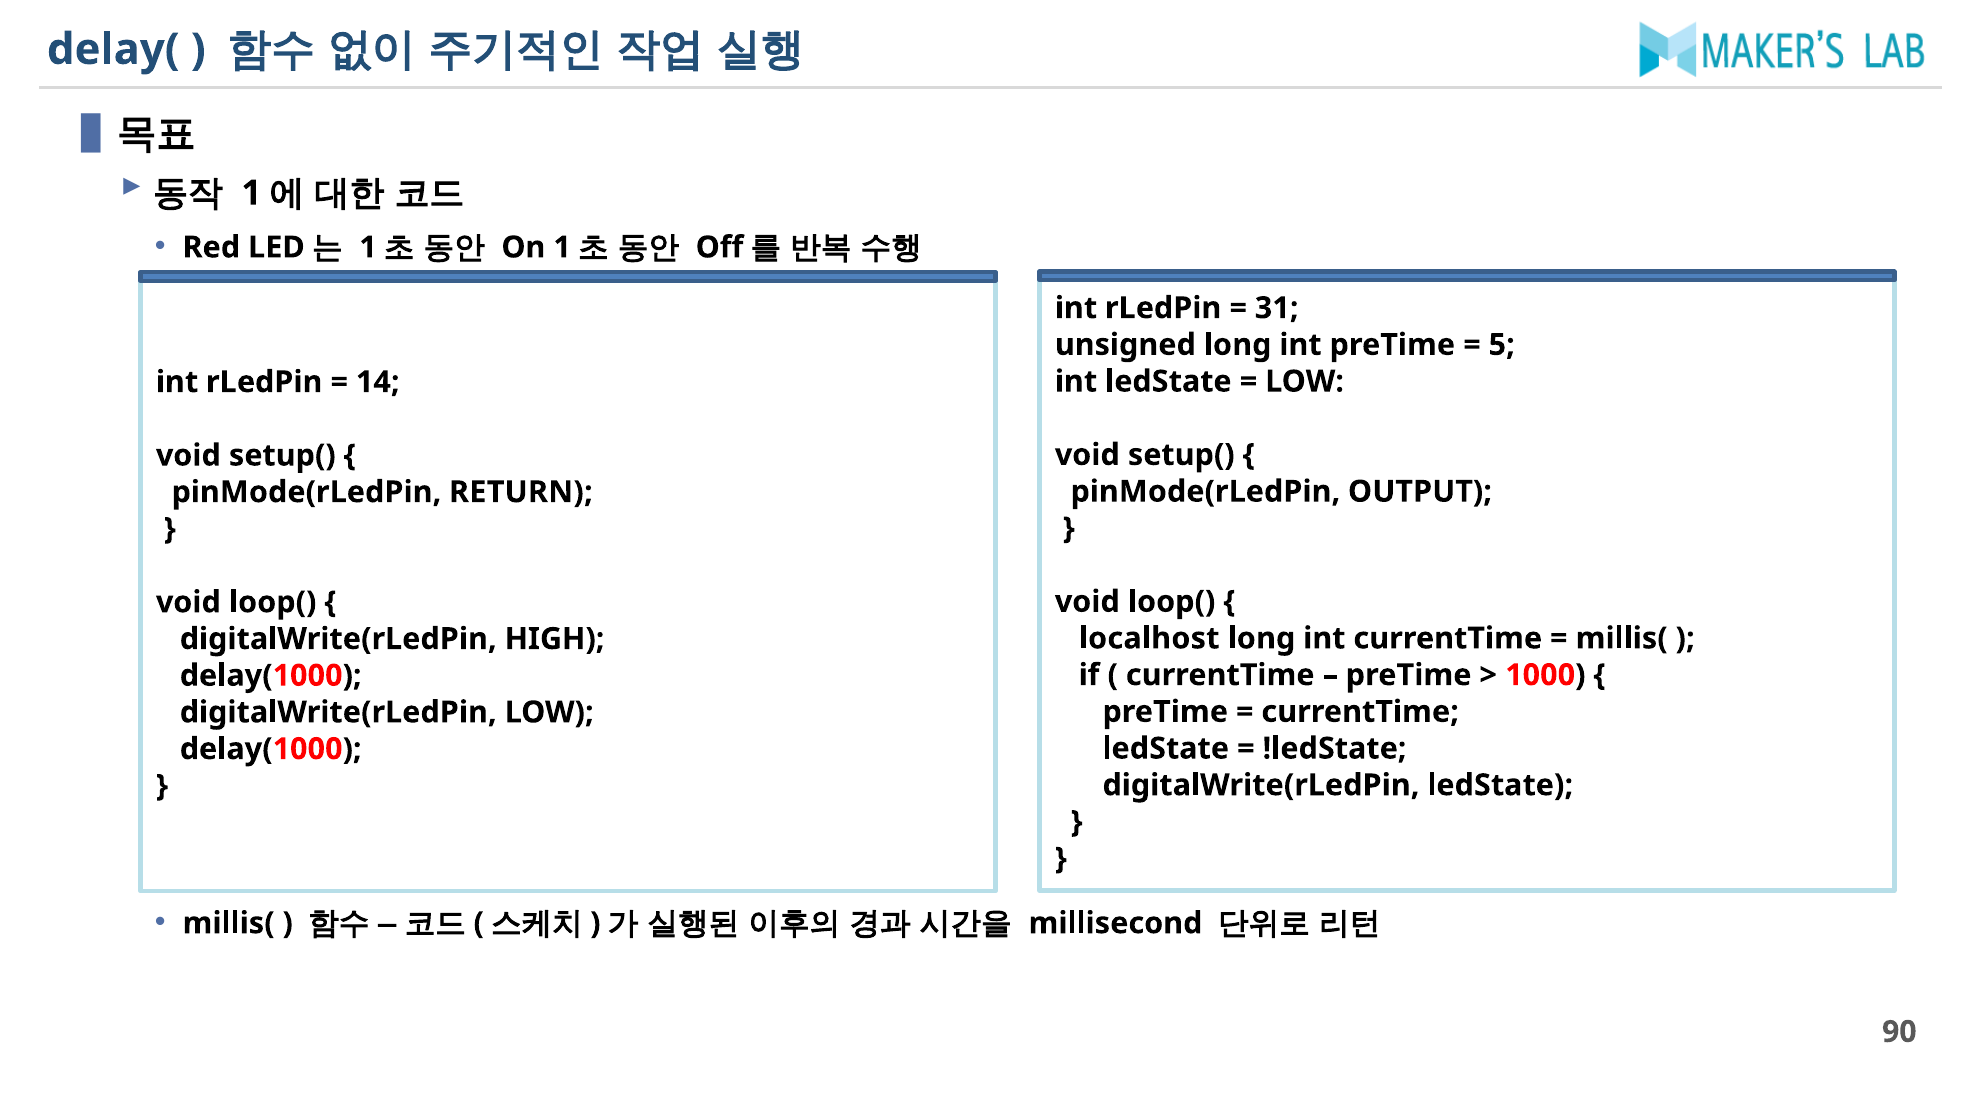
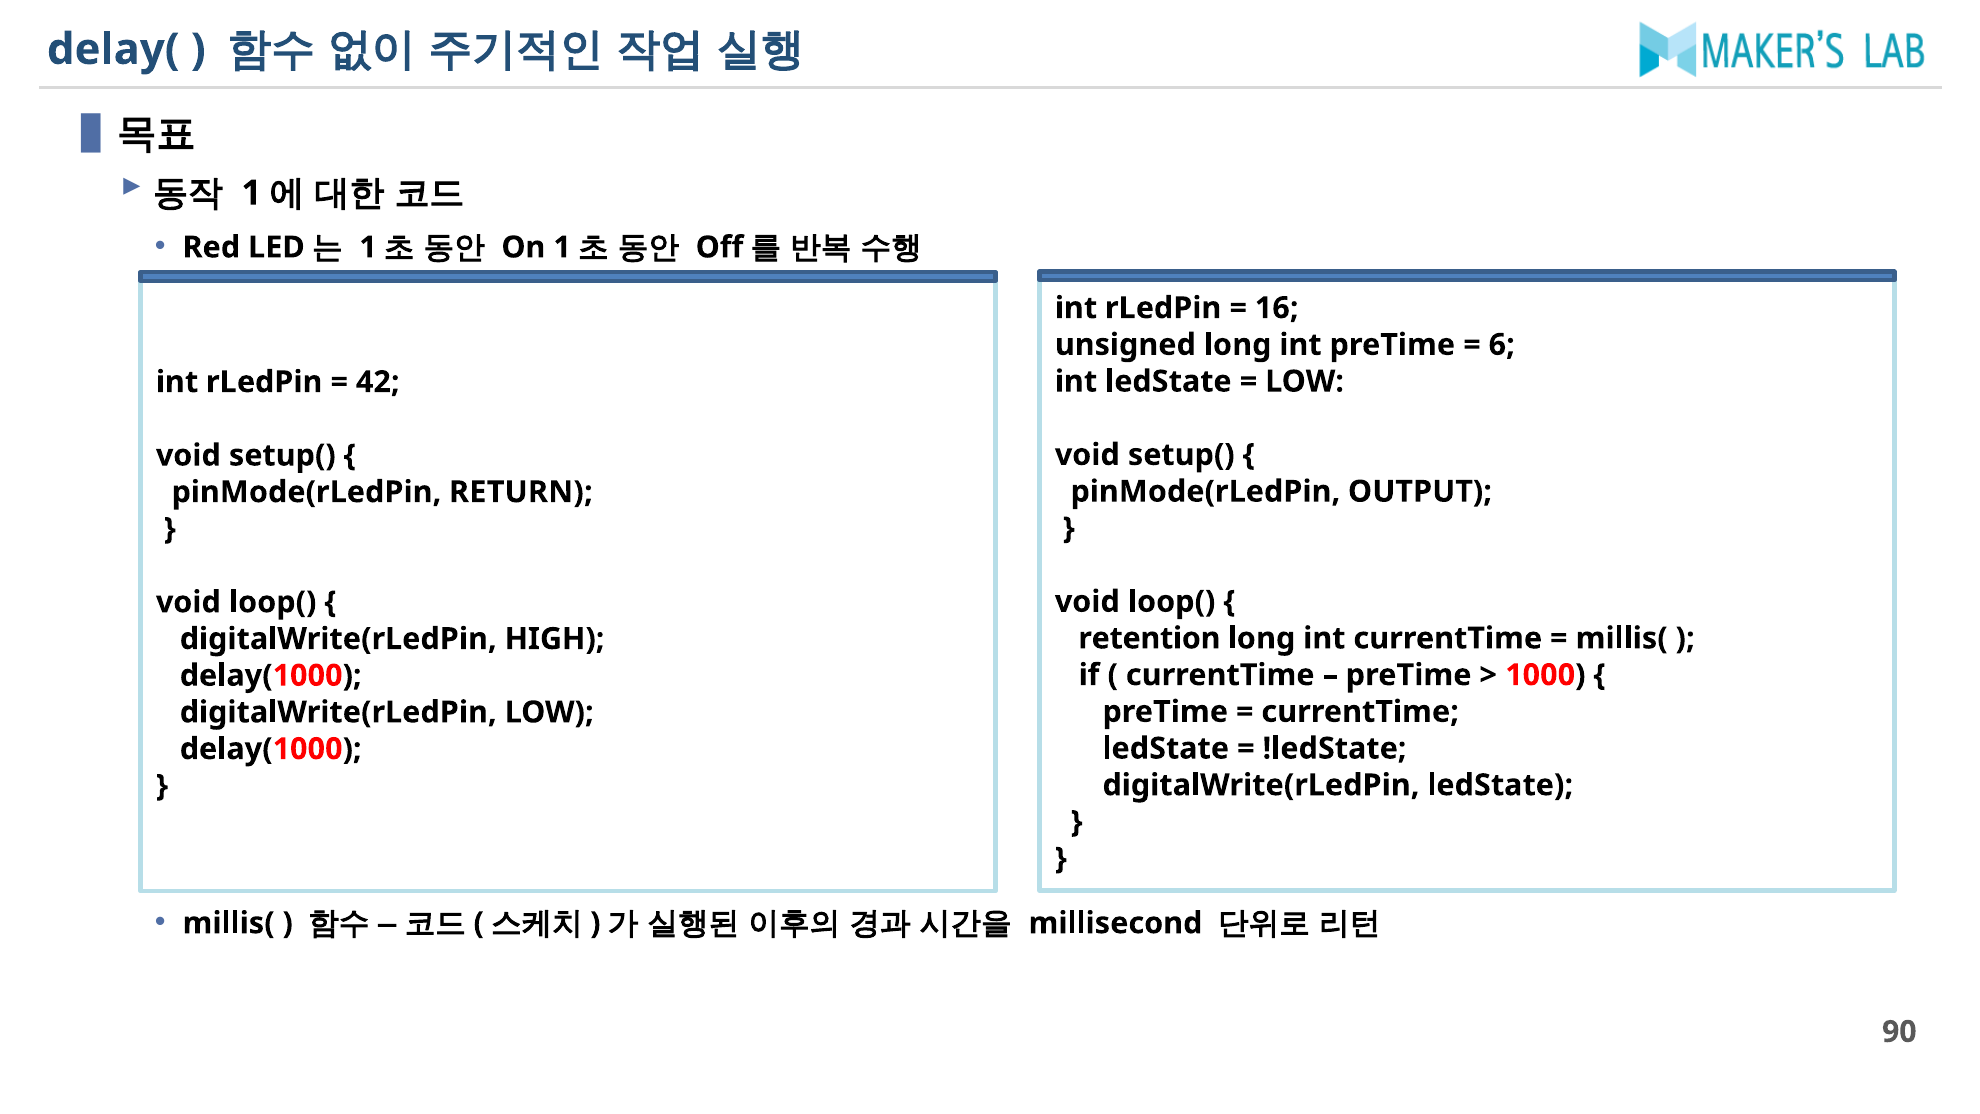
31: 31 -> 16 (1277, 308)
5: 5 -> 6 (1502, 345)
14: 14 -> 42 (378, 382)
localhost: localhost -> retention (1149, 638)
